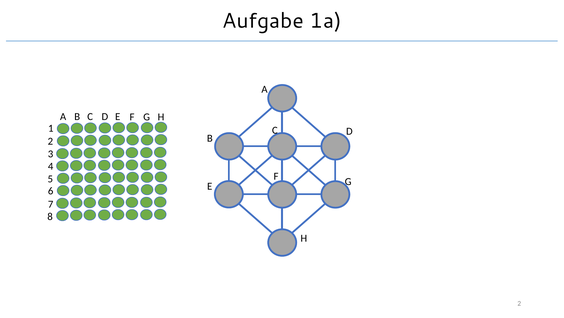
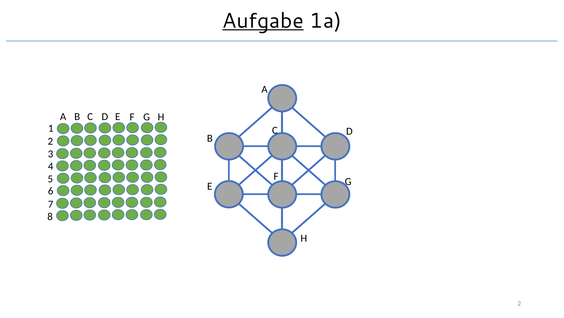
Aufgabe underline: none -> present (263, 21)
